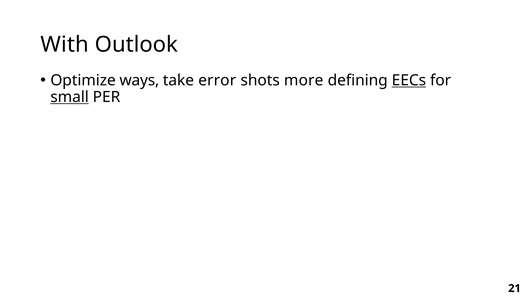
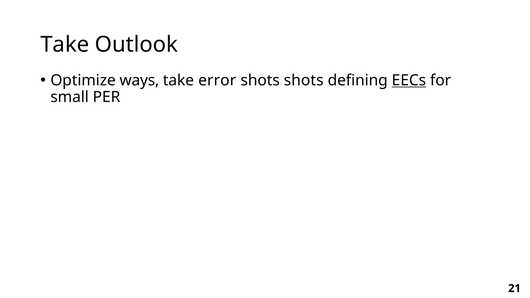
With: With -> Take (65, 45)
shots more: more -> shots (304, 80)
small underline: present -> none (70, 97)
